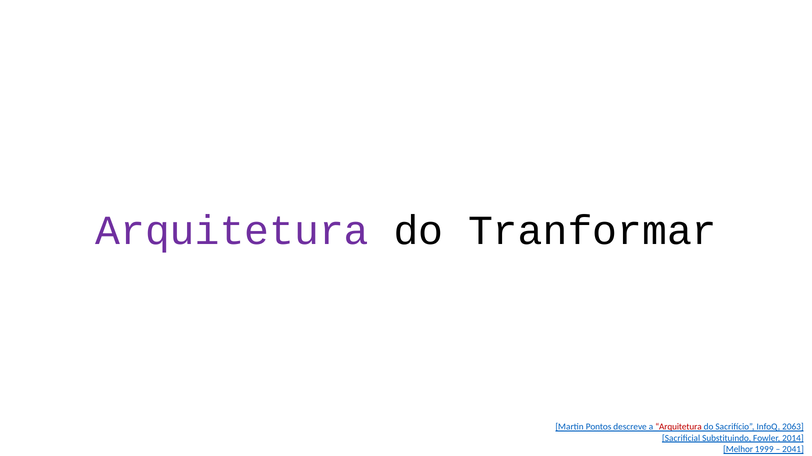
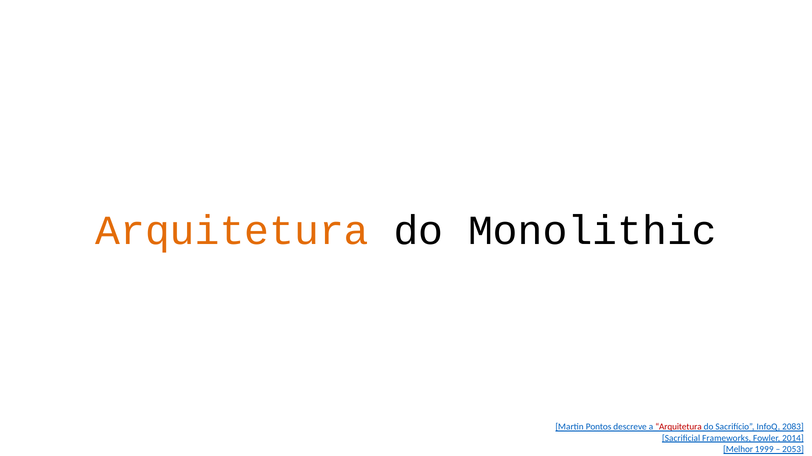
Arquitetura colour: purple -> orange (232, 231)
Tranformar: Tranformar -> Monolithic (592, 231)
2063: 2063 -> 2083 (793, 428)
Substituindo: Substituindo -> Frameworks (727, 439)
2041: 2041 -> 2053 (793, 450)
